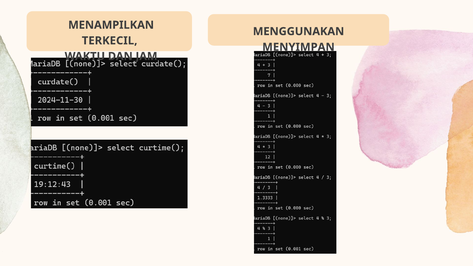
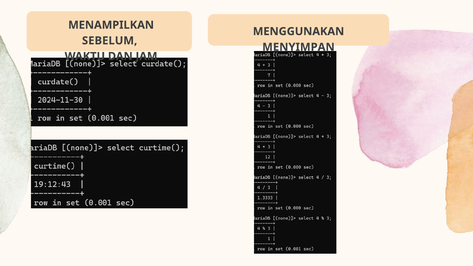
TERKECIL: TERKECIL -> SEBELUM (110, 41)
